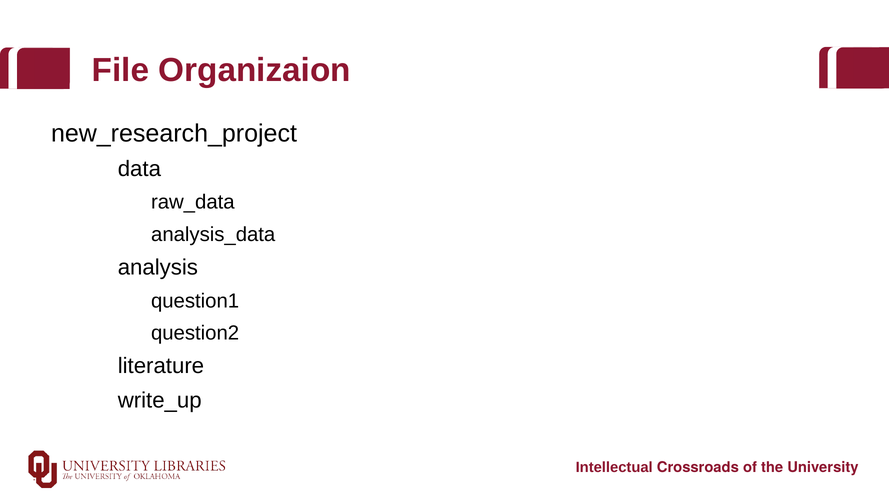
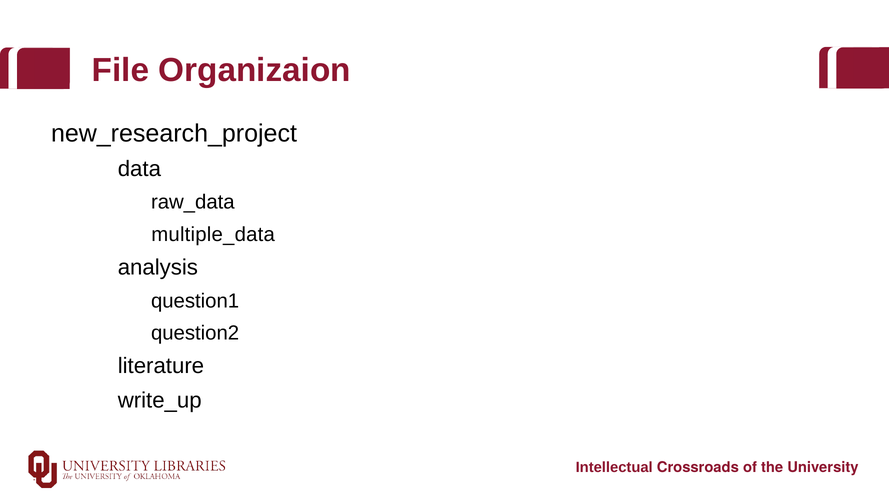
analysis_data: analysis_data -> multiple_data (213, 234)
